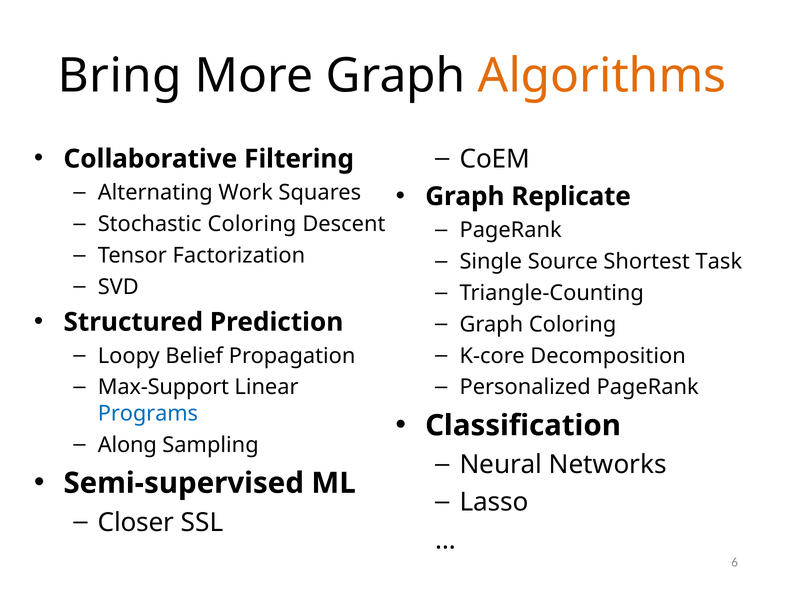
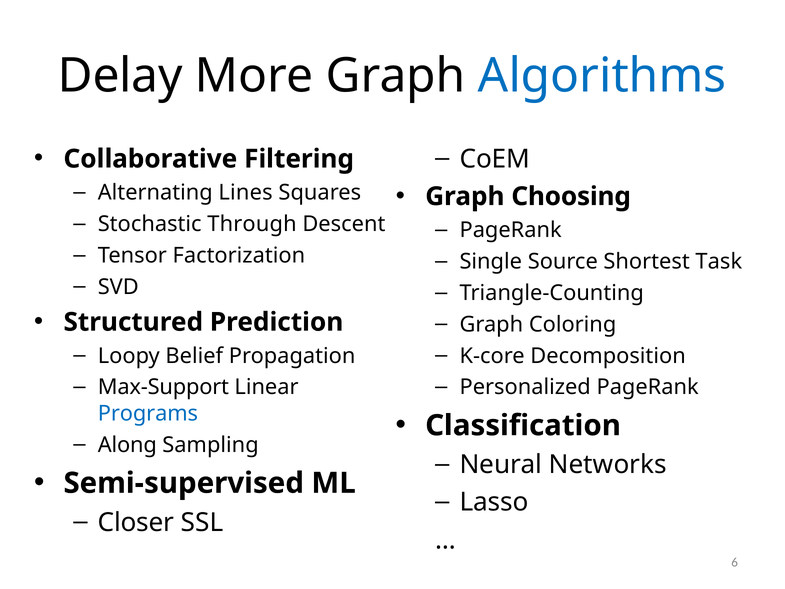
Bring: Bring -> Delay (120, 76)
Algorithms colour: orange -> blue (602, 76)
Work: Work -> Lines (246, 193)
Replicate: Replicate -> Choosing (571, 196)
Stochastic Coloring: Coloring -> Through (252, 224)
